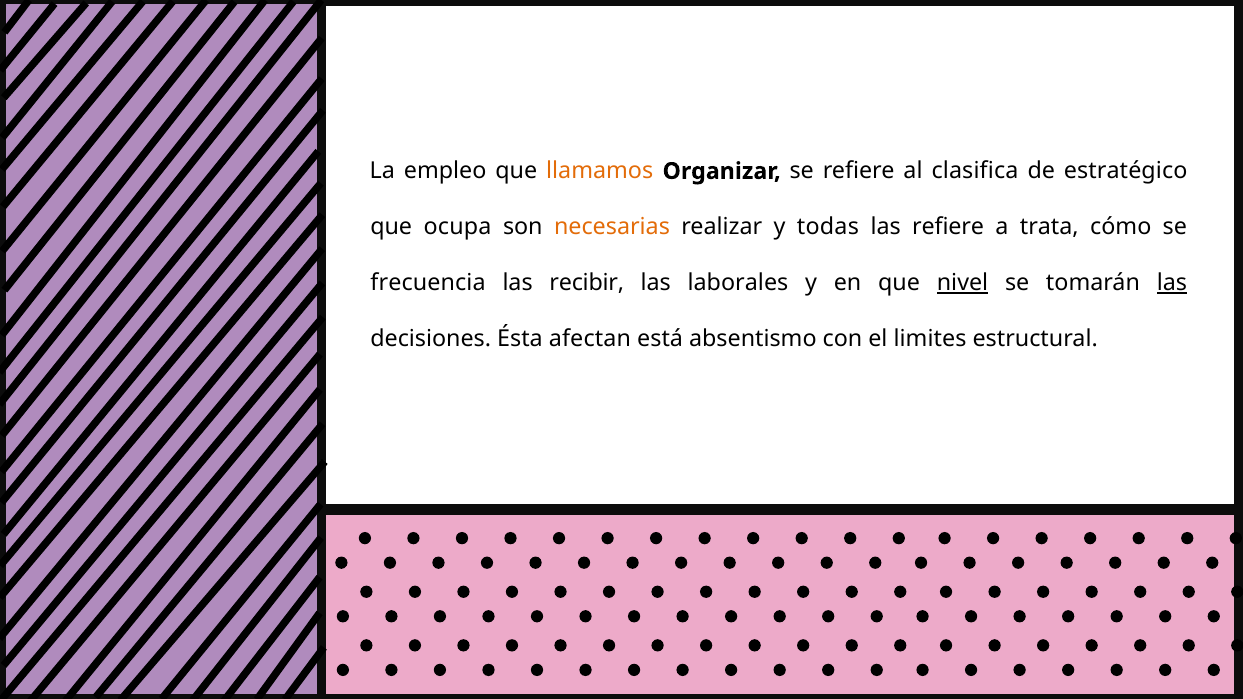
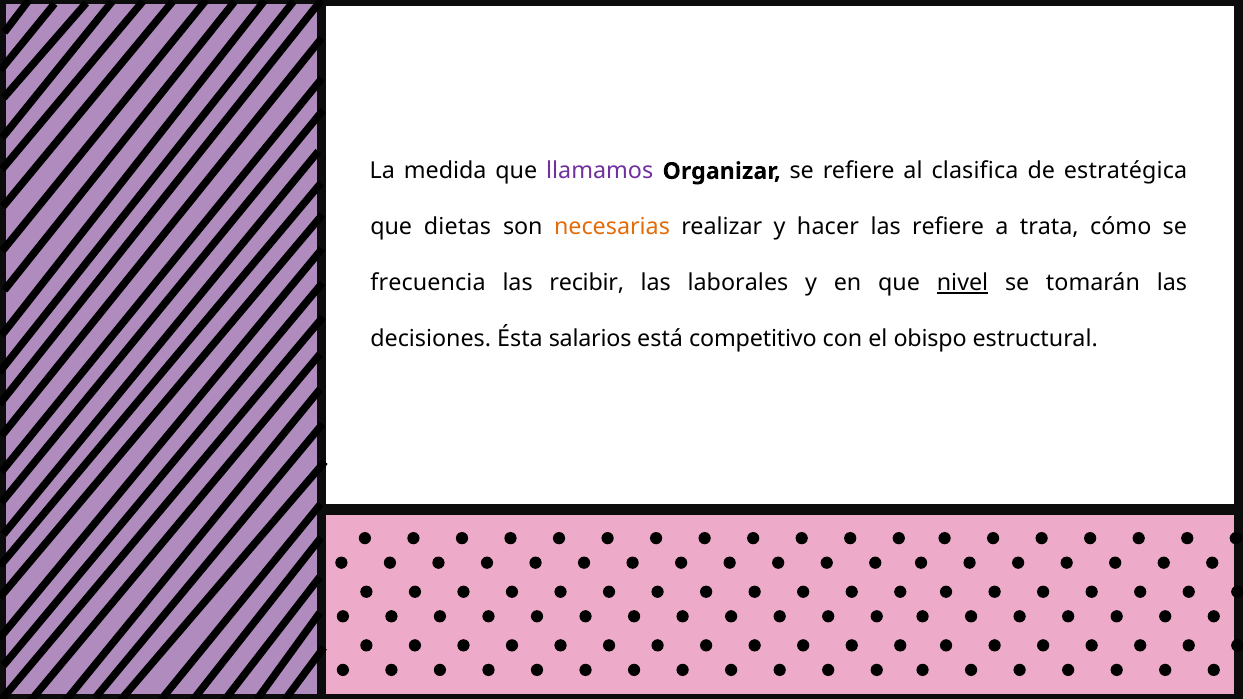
empleo: empleo -> medida (445, 171)
llamamos colour: orange -> purple (600, 171)
estratégico: estratégico -> estratégica (1126, 171)
ocupa: ocupa -> dietas (457, 227)
todas: todas -> hacer (828, 227)
las underline: present -> none (1172, 283)
afectan: afectan -> salarios (590, 339)
absentismo: absentismo -> competitivo (753, 339)
limites: limites -> obispo (930, 339)
